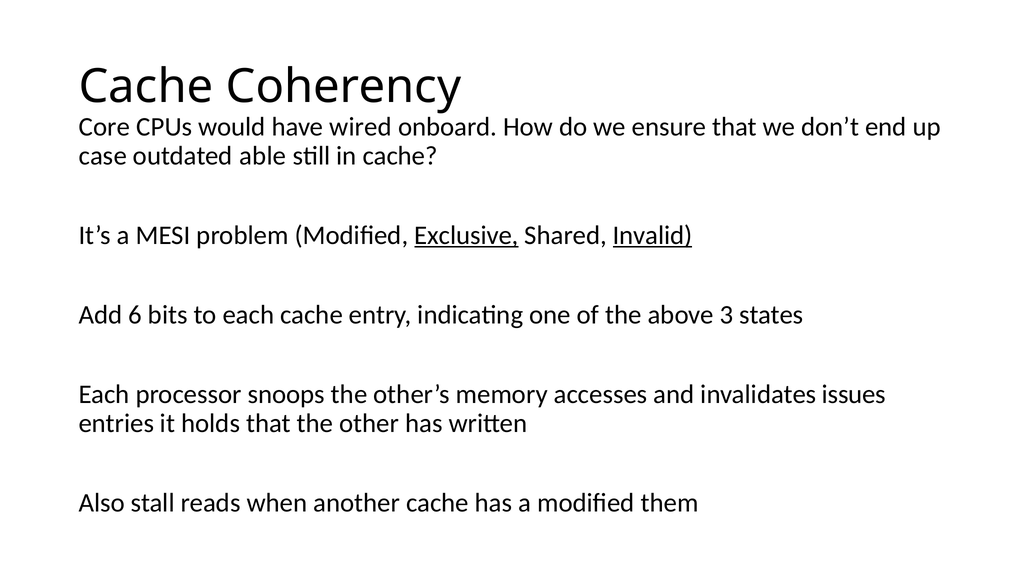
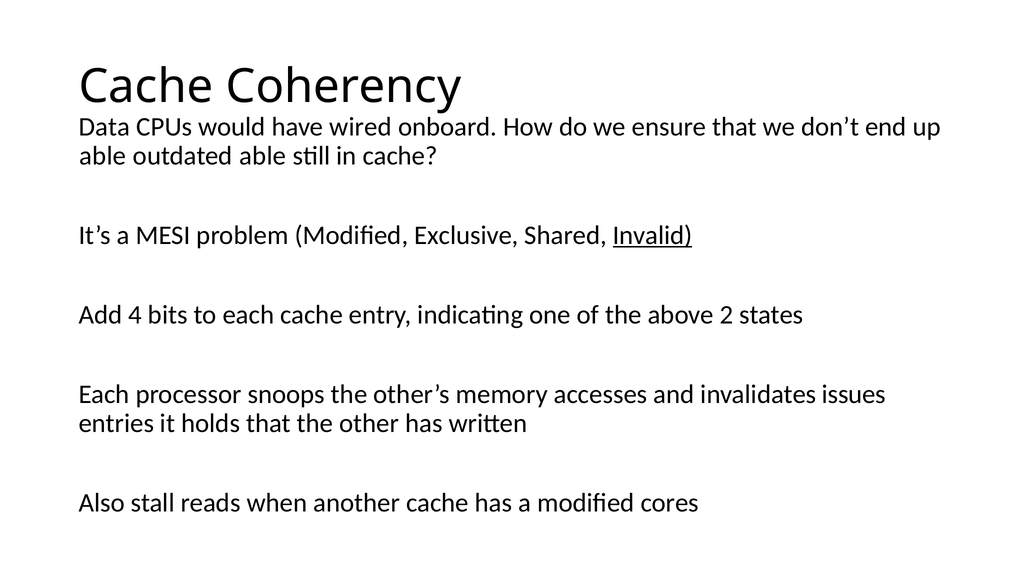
Core: Core -> Data (104, 127)
case: case -> able (103, 156)
Exclusive underline: present -> none (466, 235)
6: 6 -> 4 (135, 315)
3: 3 -> 2 (727, 315)
them: them -> cores (670, 503)
